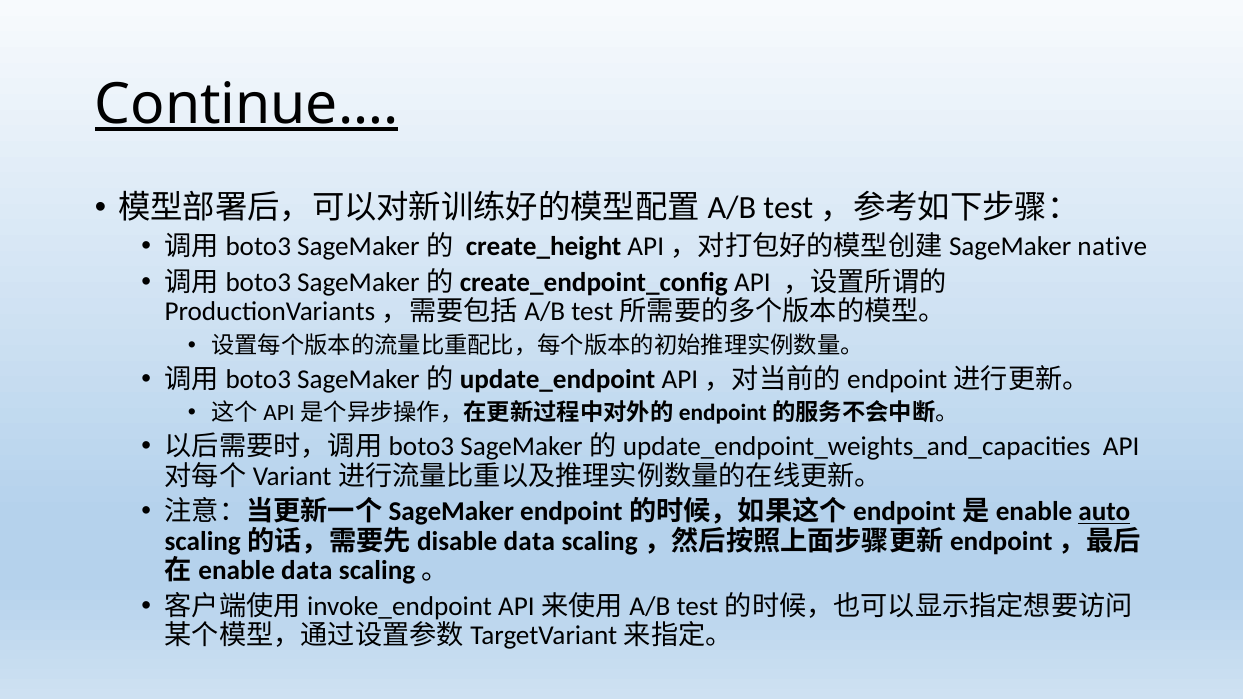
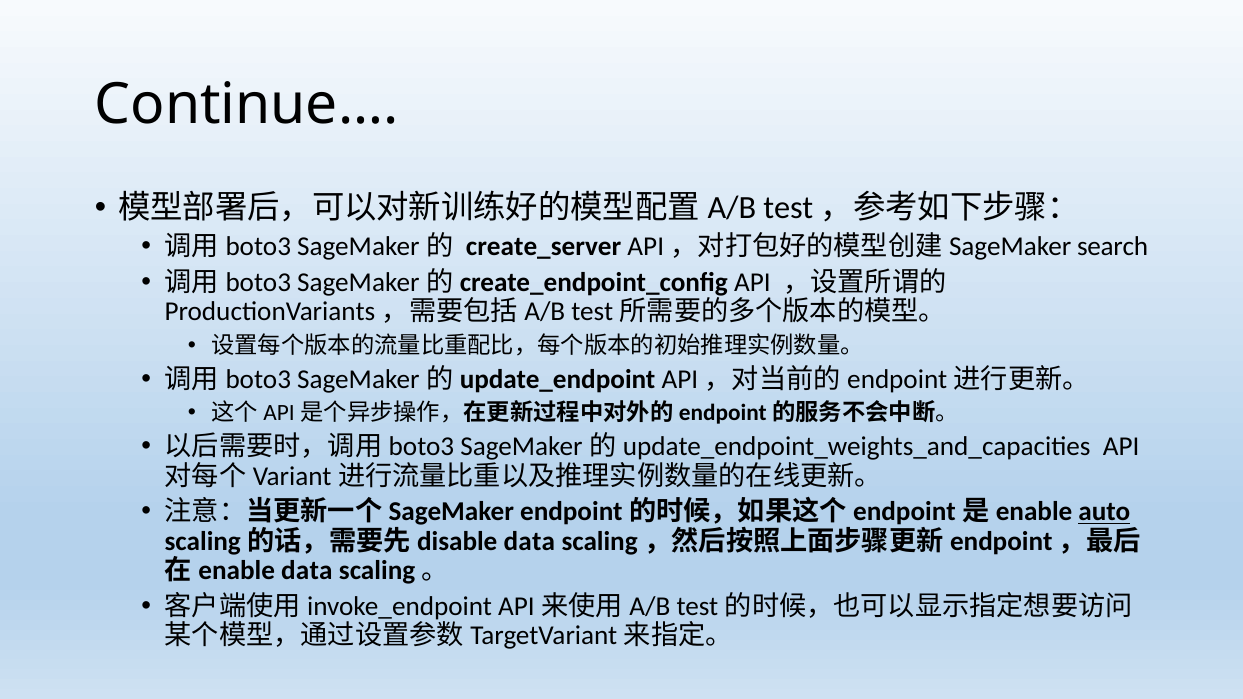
Continue… underline: present -> none (247, 104)
create_height: create_height -> create_server (544, 247)
native: native -> search (1113, 247)
